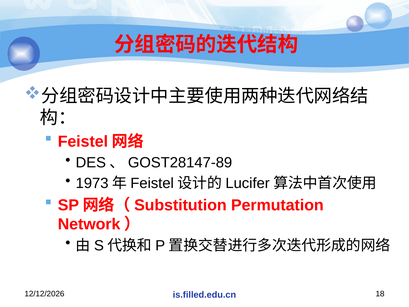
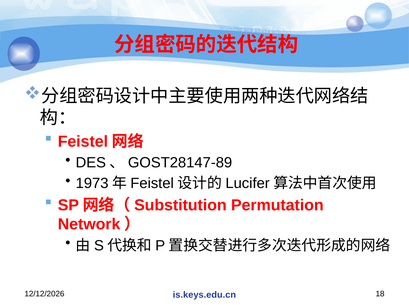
is.filled.edu.cn: is.filled.edu.cn -> is.keys.edu.cn (204, 294)
